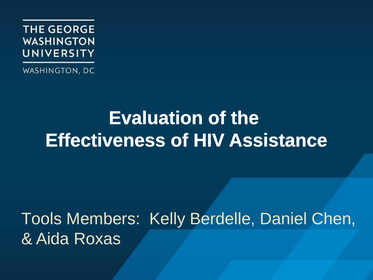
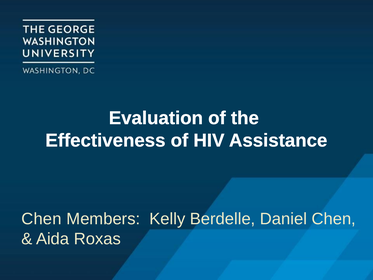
Tools: Tools -> Chen (41, 219)
